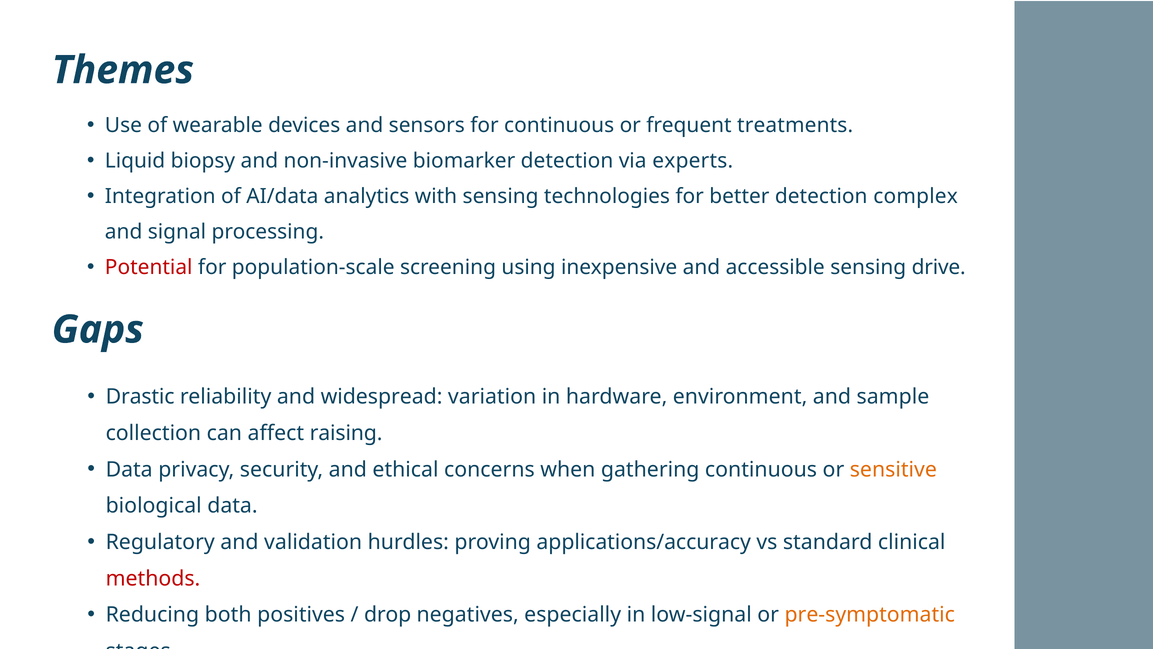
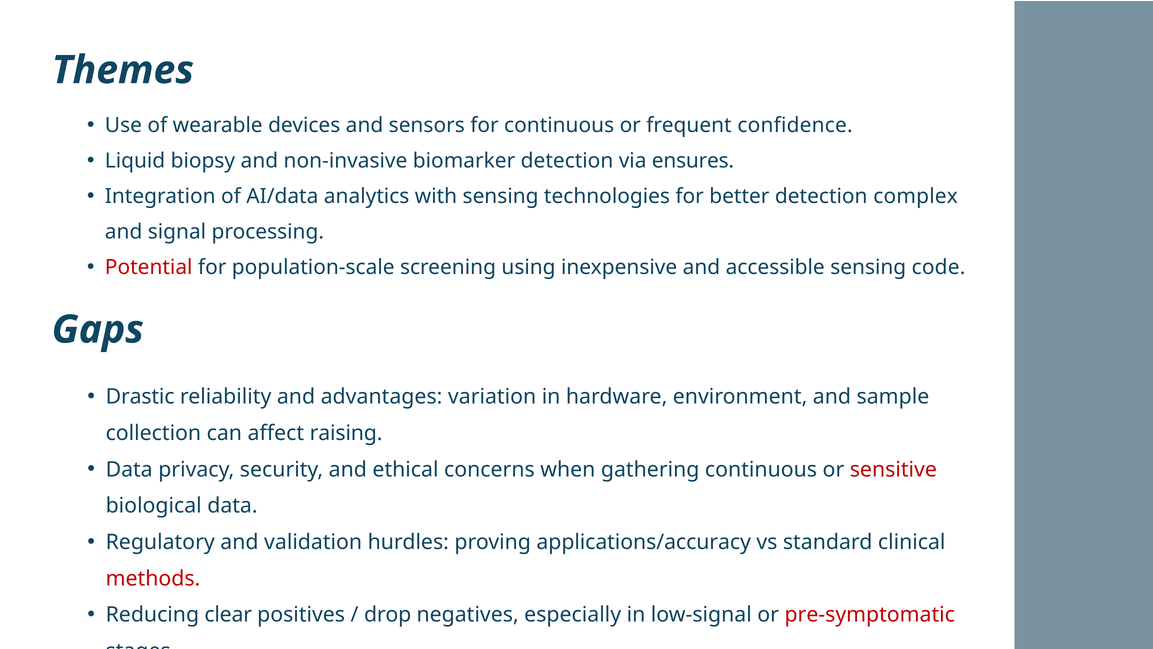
treatments: treatments -> confidence (795, 125)
experts: experts -> ensures (693, 161)
drive: drive -> code (939, 267)
widespread: widespread -> advantages (382, 397)
sensitive colour: orange -> red (893, 469)
both: both -> clear (228, 614)
pre-symptomatic colour: orange -> red (870, 614)
